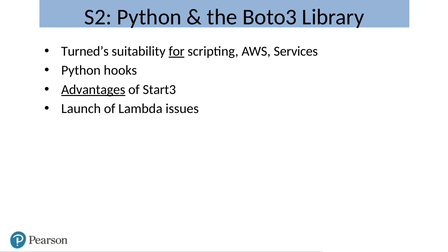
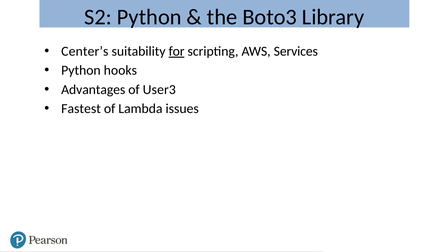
Turned’s: Turned’s -> Center’s (85, 51)
Advantages underline: present -> none (93, 90)
Start3: Start3 -> User3 (159, 90)
Launch: Launch -> Fastest (81, 109)
